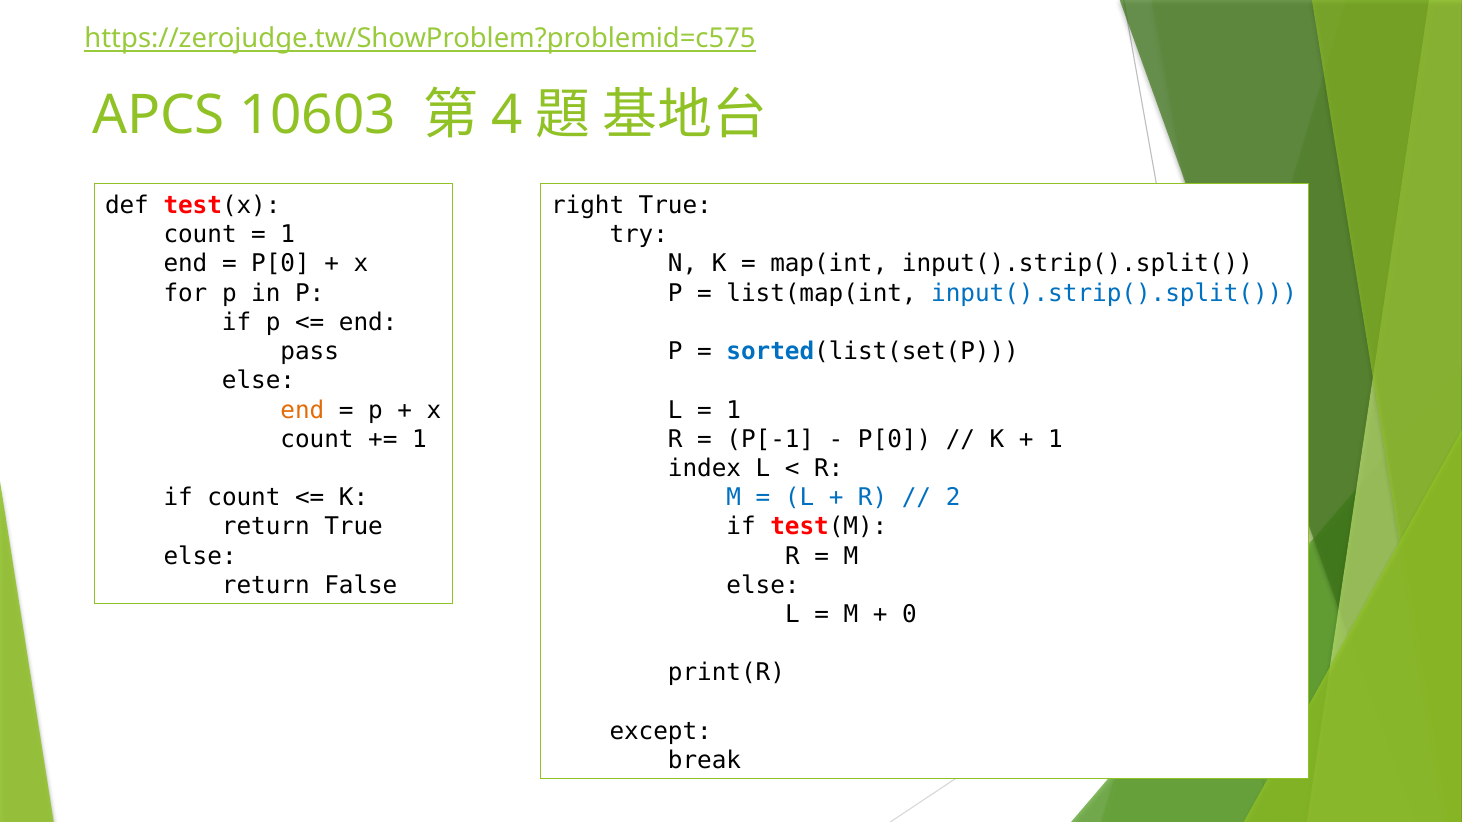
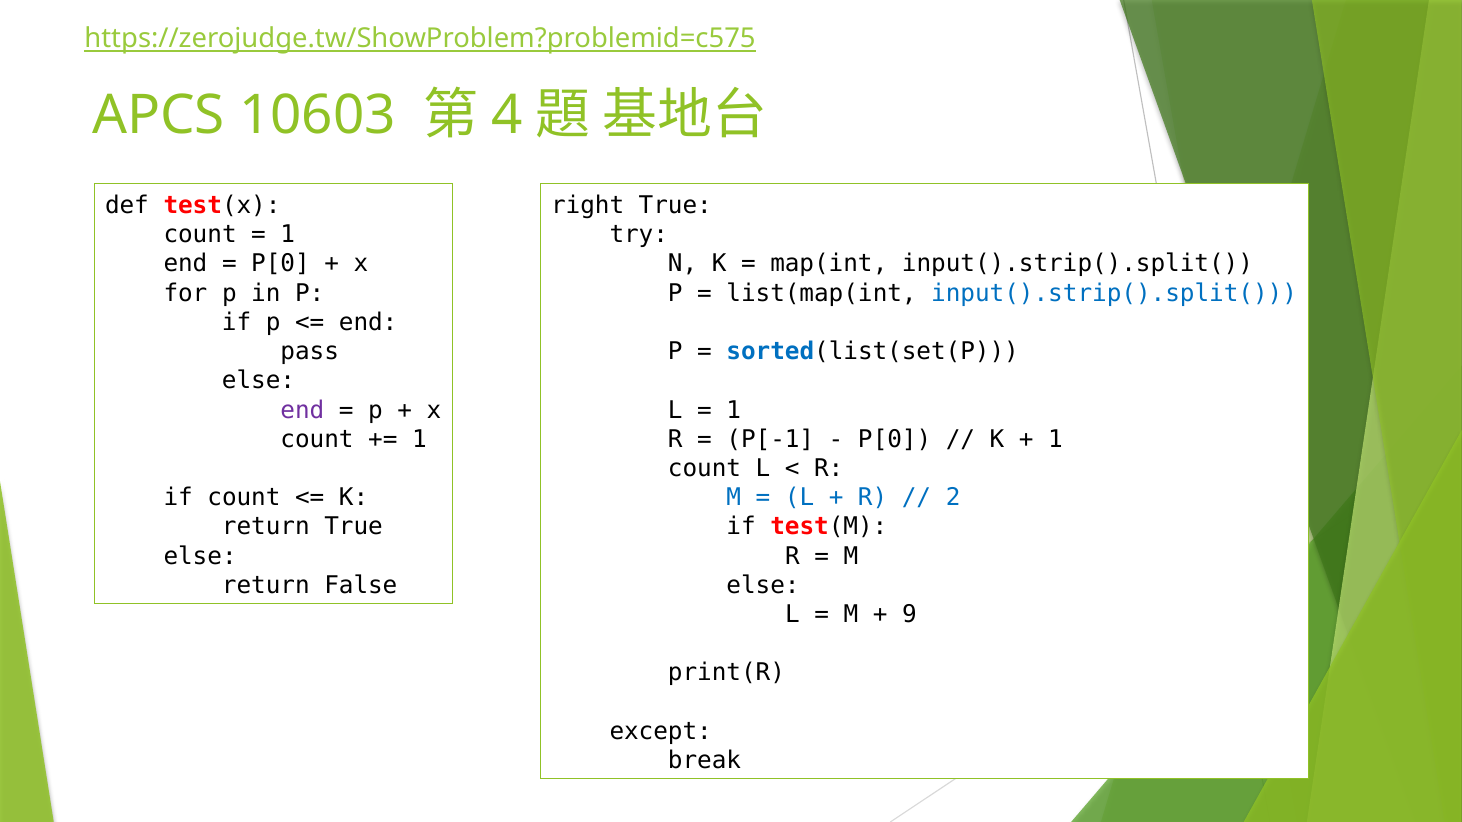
end colour: orange -> purple (302, 410)
index: index -> count (705, 469)
0: 0 -> 9 (909, 615)
